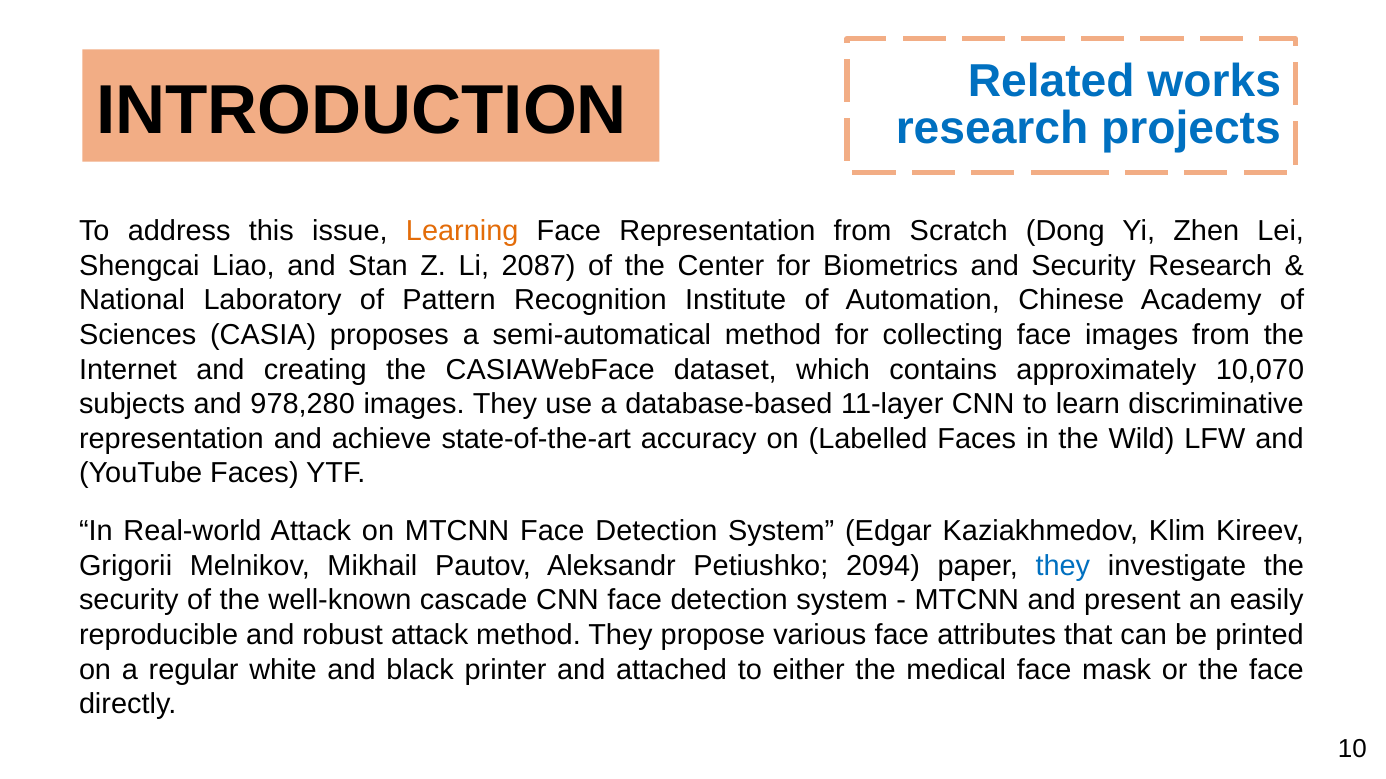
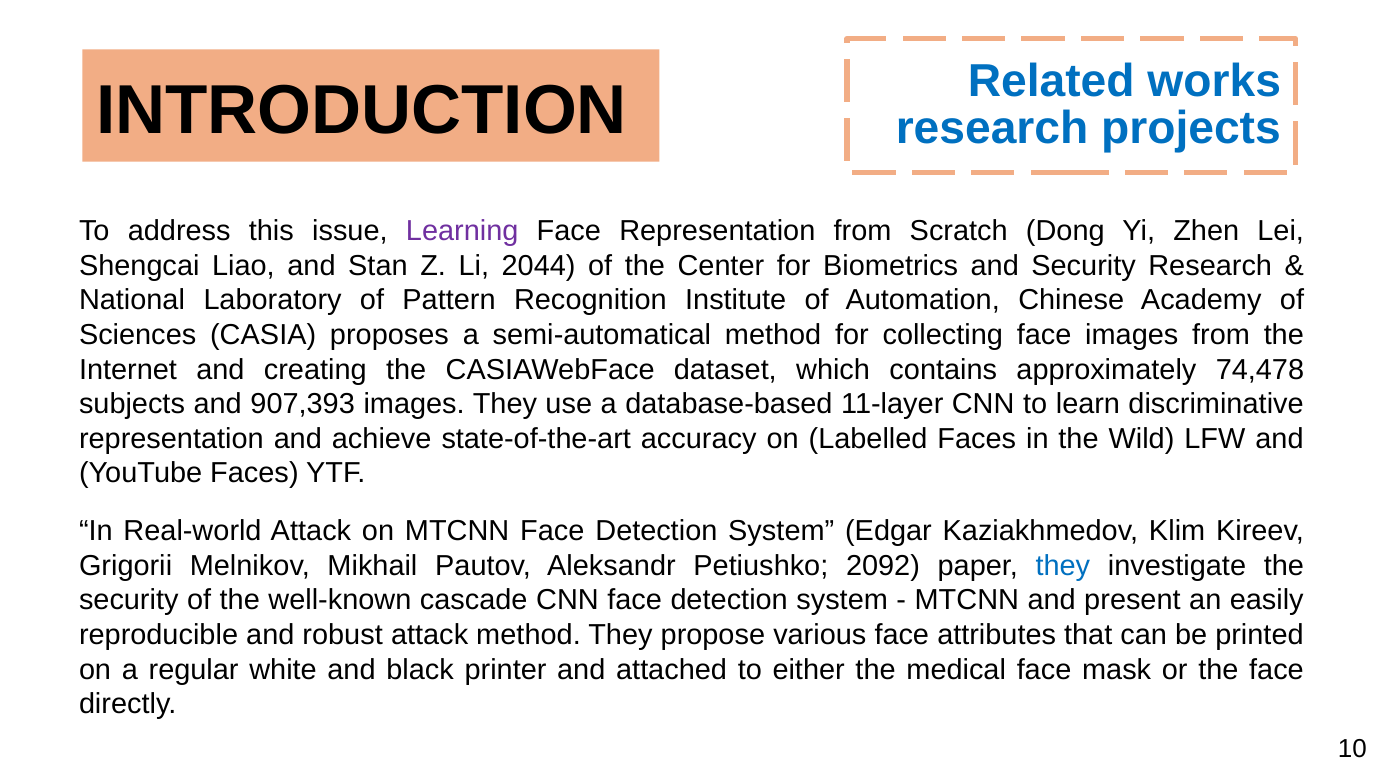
Learning colour: orange -> purple (462, 231)
2087: 2087 -> 2044 (539, 266)
10,070: 10,070 -> 74,478 (1260, 370)
978,280: 978,280 -> 907,393 (303, 405)
2094: 2094 -> 2092 (883, 566)
